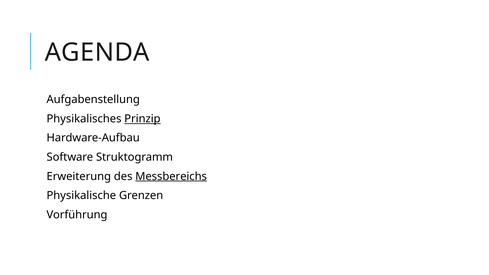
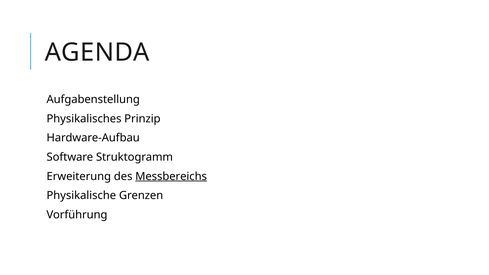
Prinzip underline: present -> none (142, 119)
